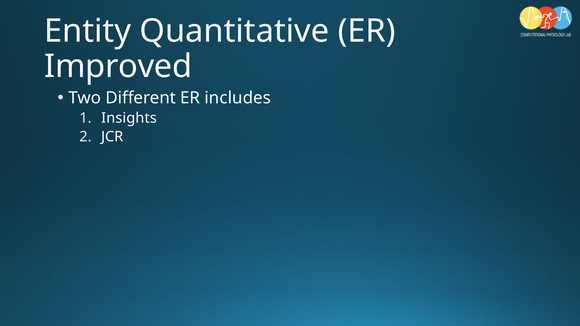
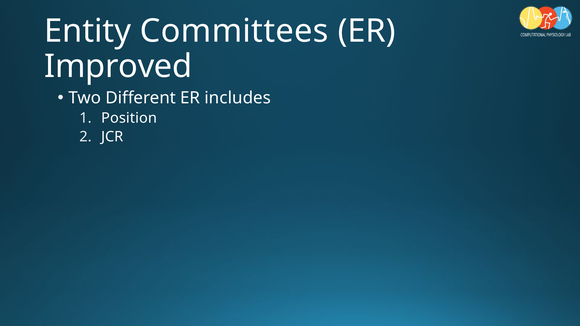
Quantitative: Quantitative -> Committees (234, 31)
Insights: Insights -> Position (129, 118)
